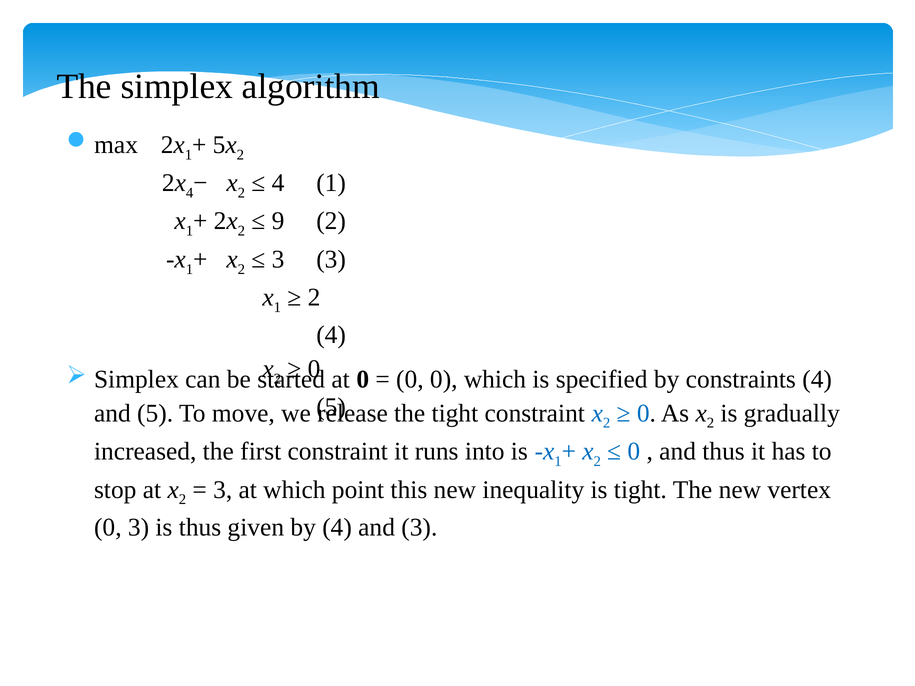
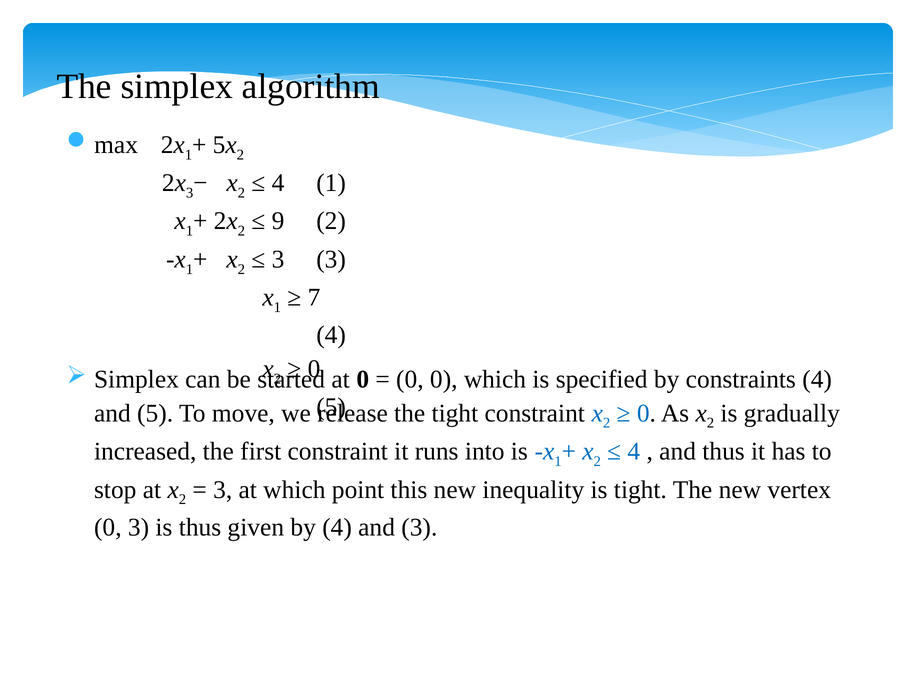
4: 4 -> 3 (190, 193)
2: 2 -> 7 (314, 297)
0: 0 -> 4 (634, 452)
